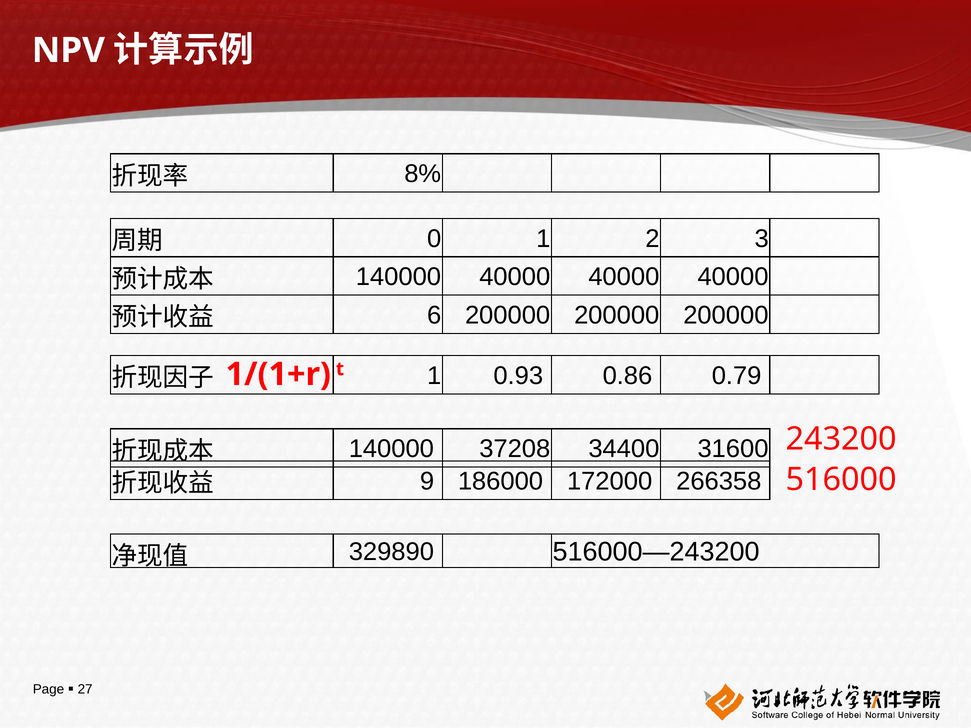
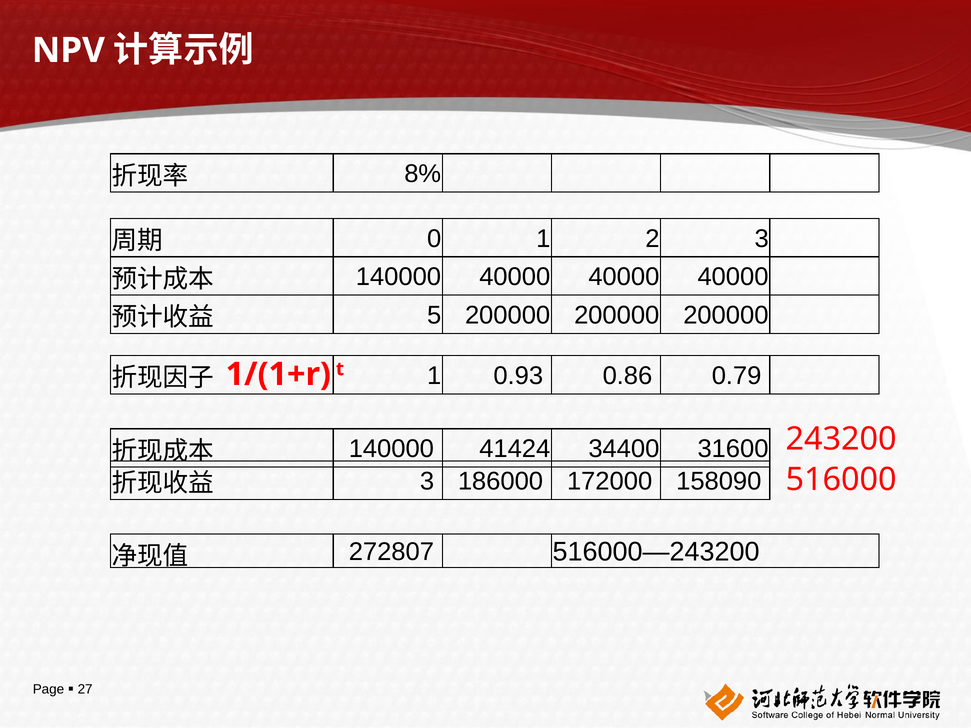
6: 6 -> 5 (434, 315)
37208: 37208 -> 41424 (515, 449)
9: 9 -> 3 (427, 481)
266358: 266358 -> 158090 (719, 481)
329890: 329890 -> 272807 (391, 552)
